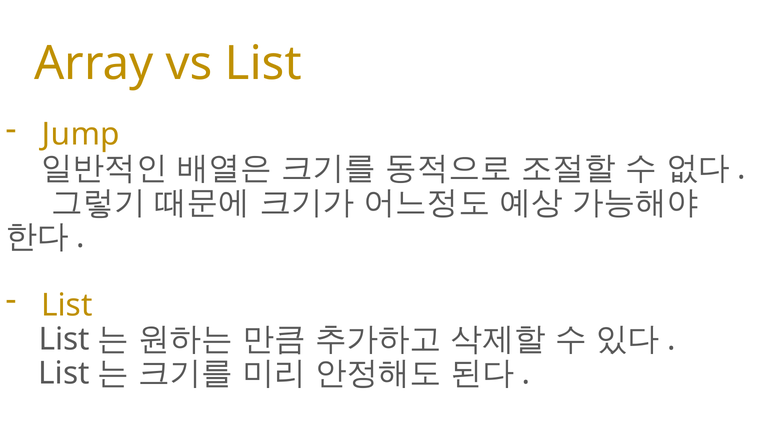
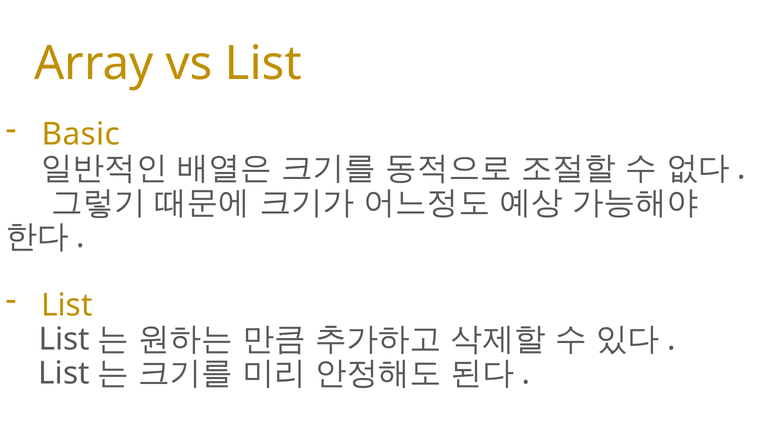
Jump: Jump -> Basic (81, 134)
